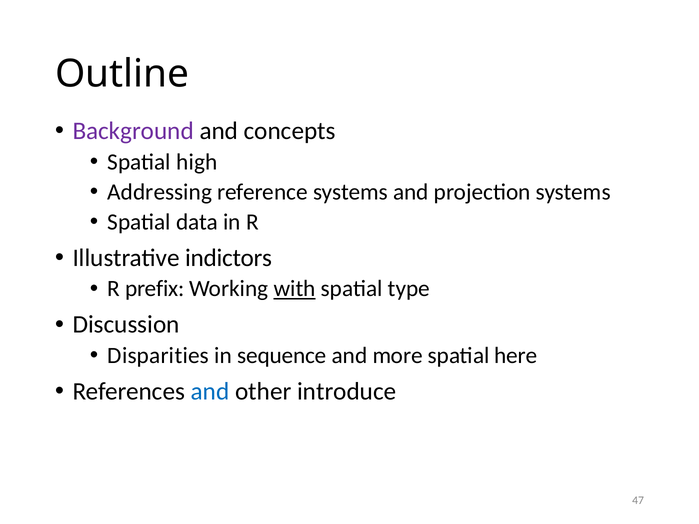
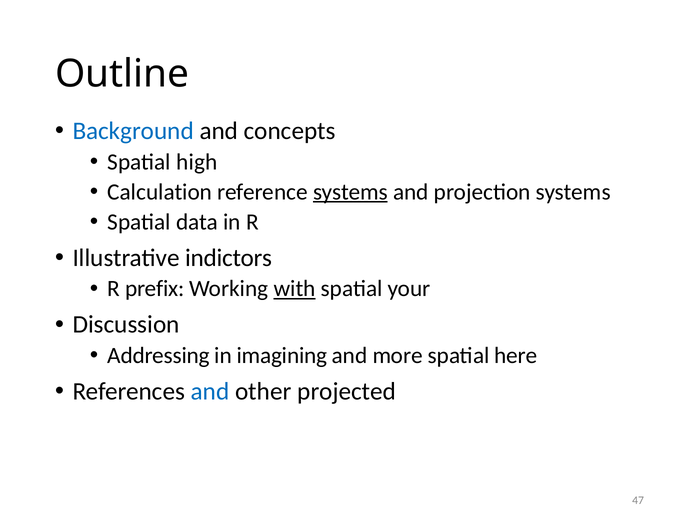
Background colour: purple -> blue (133, 131)
Addressing: Addressing -> Calculation (160, 192)
systems underline: none -> present (350, 192)
type: type -> your (409, 289)
Disparities: Disparities -> Addressing (158, 356)
sequence: sequence -> imagining (282, 356)
introduce: introduce -> projected (347, 392)
